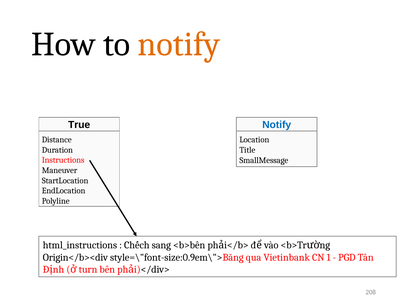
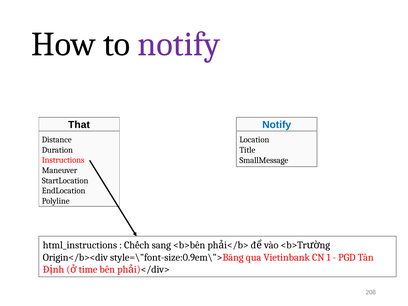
notify colour: orange -> purple (179, 44)
True: True -> That (79, 125)
turn: turn -> time (88, 270)
